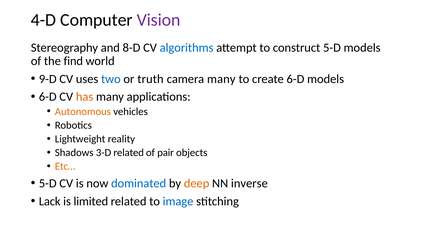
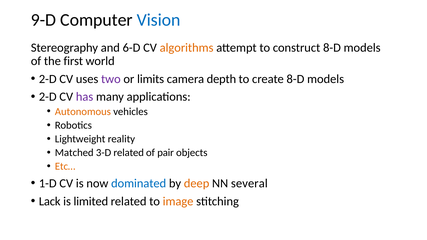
4-D: 4-D -> 9-D (44, 20)
Vision colour: purple -> blue (159, 20)
8-D: 8-D -> 6-D (131, 48)
algorithms colour: blue -> orange (187, 48)
construct 5-D: 5-D -> 8-D (332, 48)
find: find -> first (73, 61)
9-D: 9-D -> 2-D (48, 79)
two colour: blue -> purple (111, 79)
truth: truth -> limits (151, 79)
camera many: many -> depth (221, 79)
create 6-D: 6-D -> 8-D (295, 79)
6-D: 6-D -> 2-D (48, 97)
has colour: orange -> purple (85, 97)
Shadows: Shadows -> Matched (74, 153)
5-D: 5-D -> 1-D (48, 184)
inverse: inverse -> several (249, 184)
image colour: blue -> orange (178, 201)
